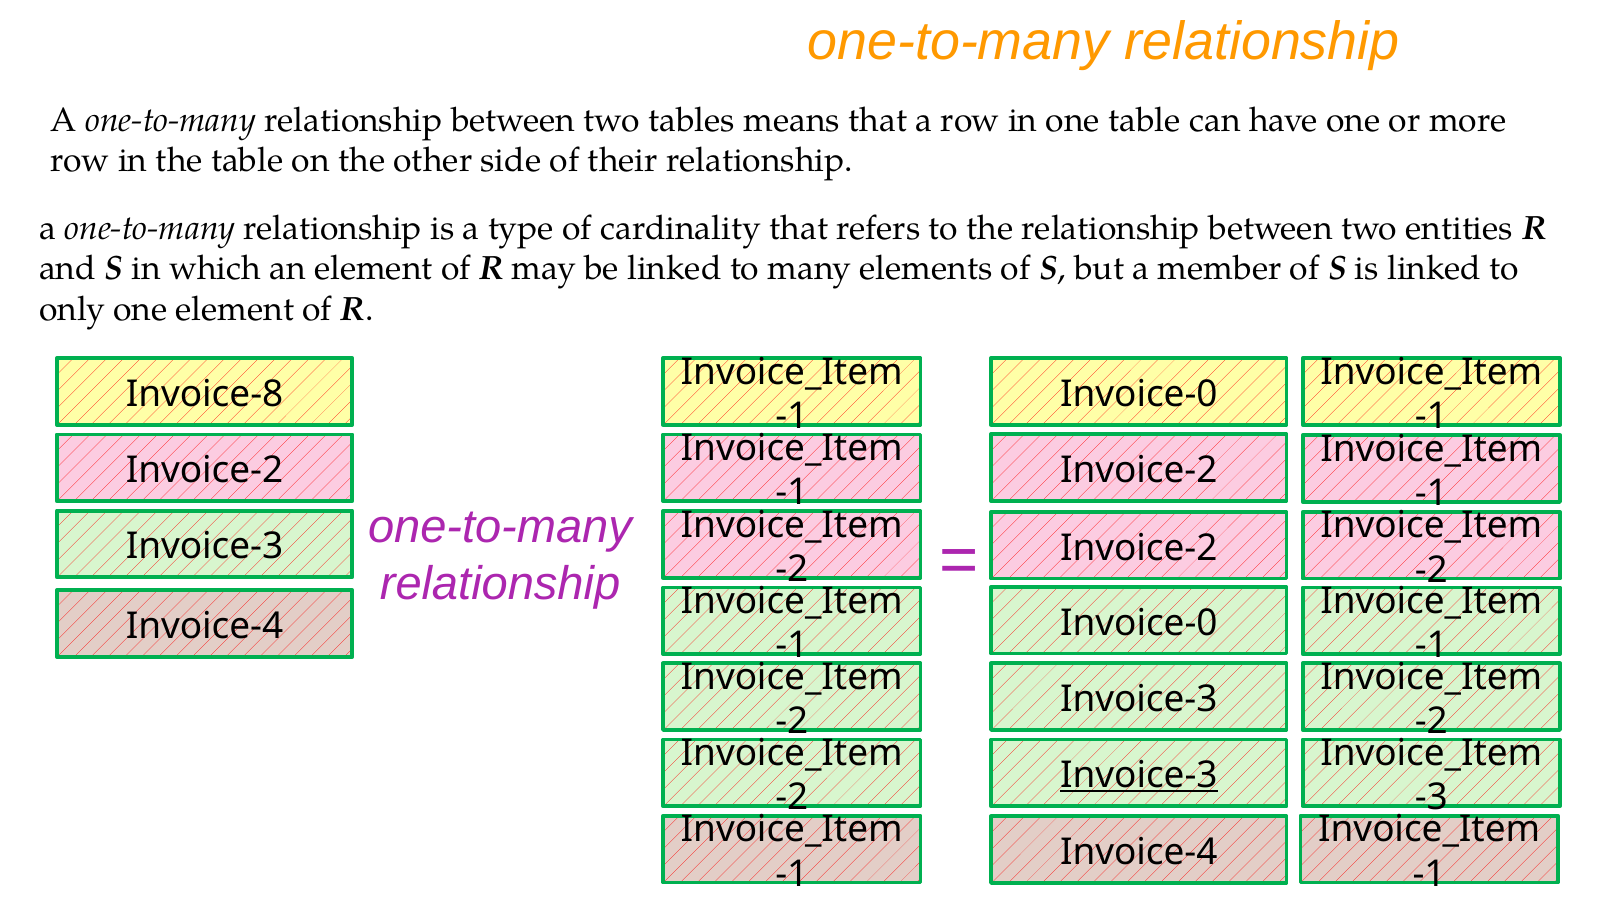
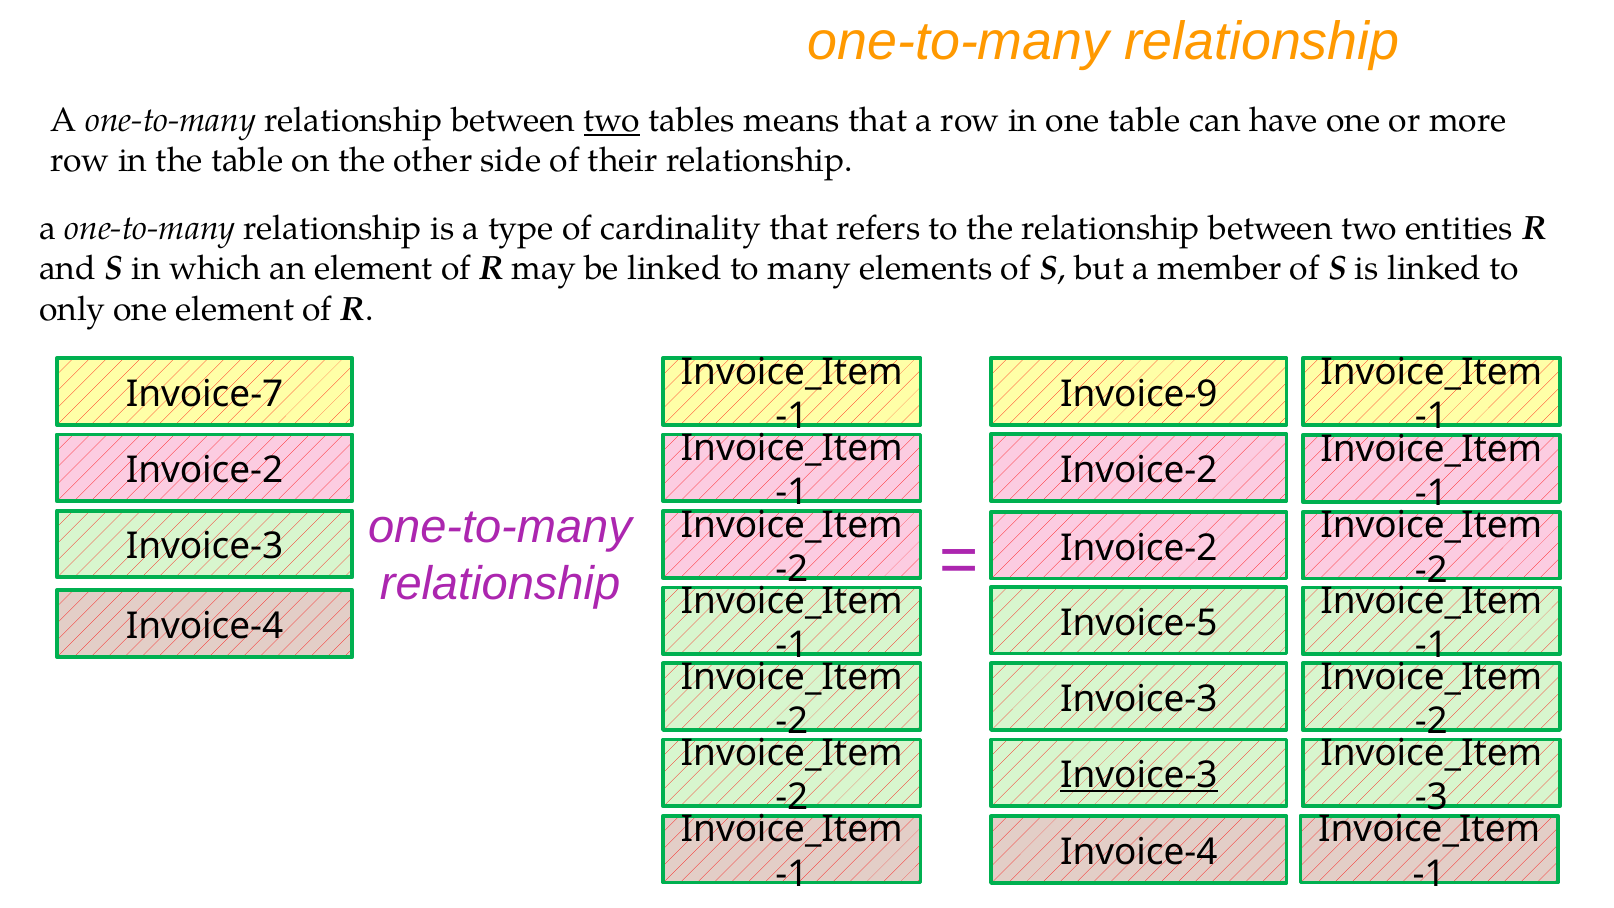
two underline: none -> present (612, 120)
Invoice-8: Invoice-8 -> Invoice-7 (205, 394)
Invoice-0: Invoice-0 -> Invoice-9 (1139, 394)
Invoice-0: Invoice-0 -> Invoice-5 (1139, 623)
